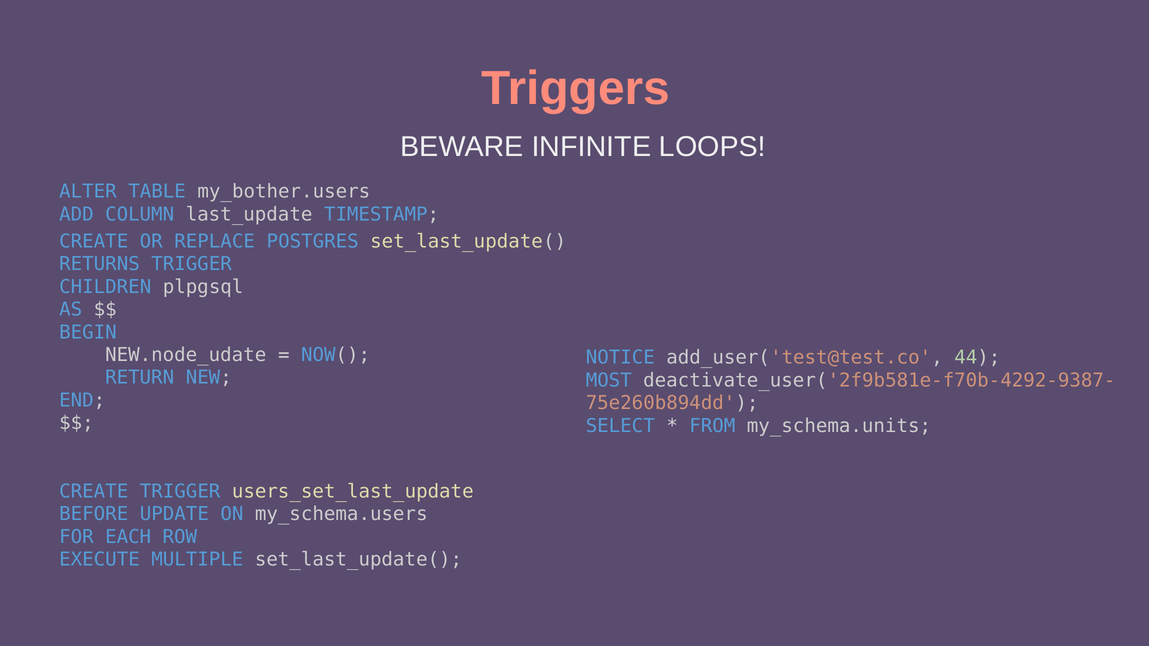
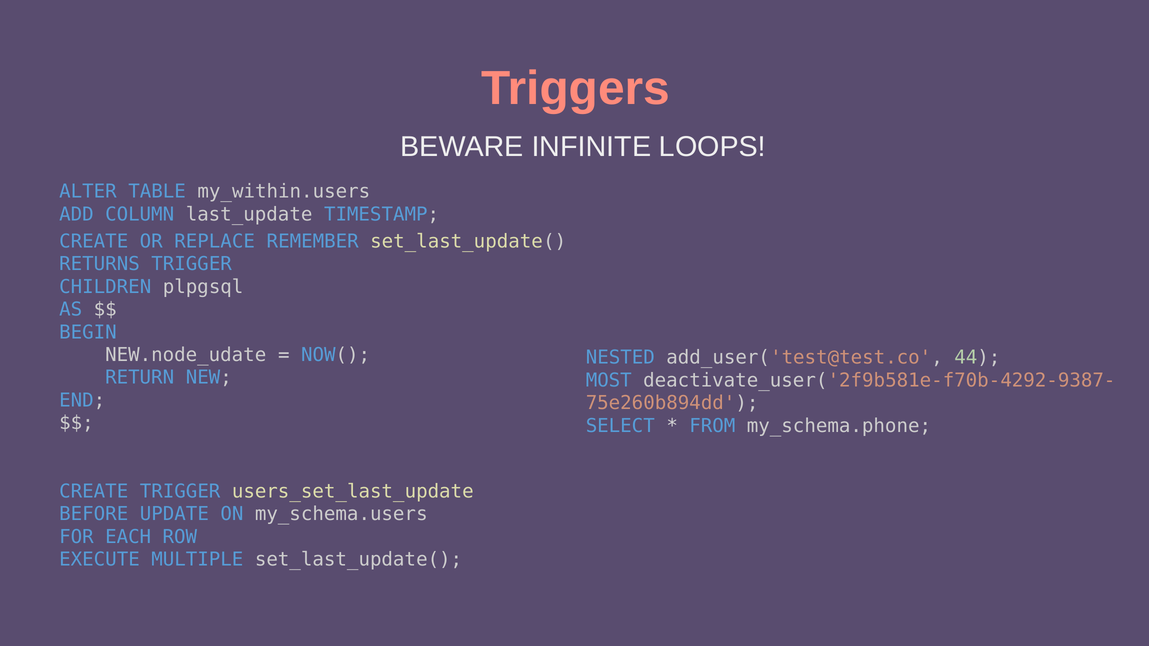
my_bother.users: my_bother.users -> my_within.users (284, 192)
POSTGRES: POSTGRES -> REMEMBER (313, 241)
NOTICE: NOTICE -> NESTED (620, 358)
my_schema.units: my_schema.units -> my_schema.phone (839, 426)
